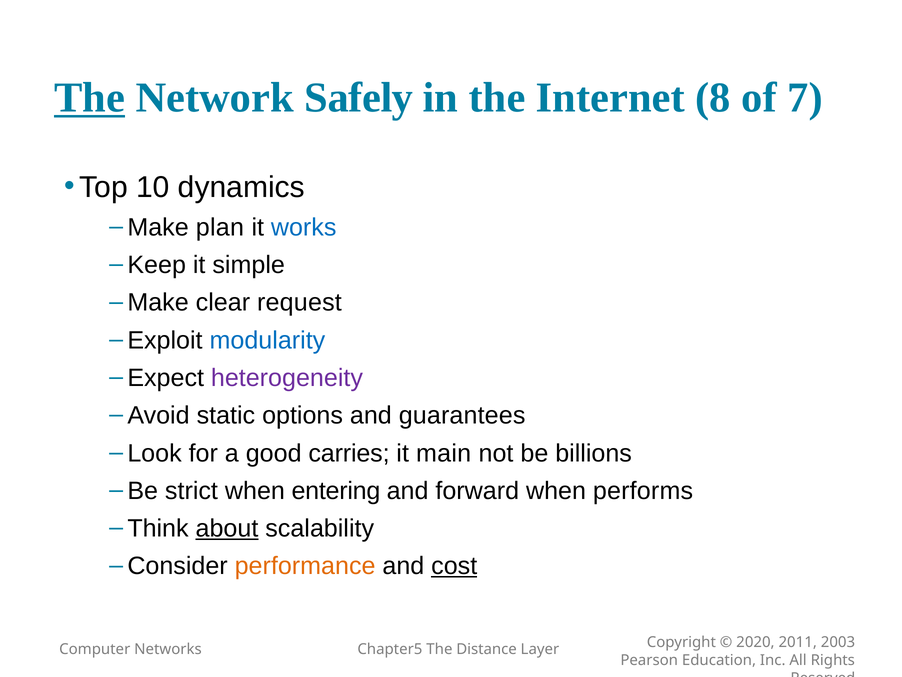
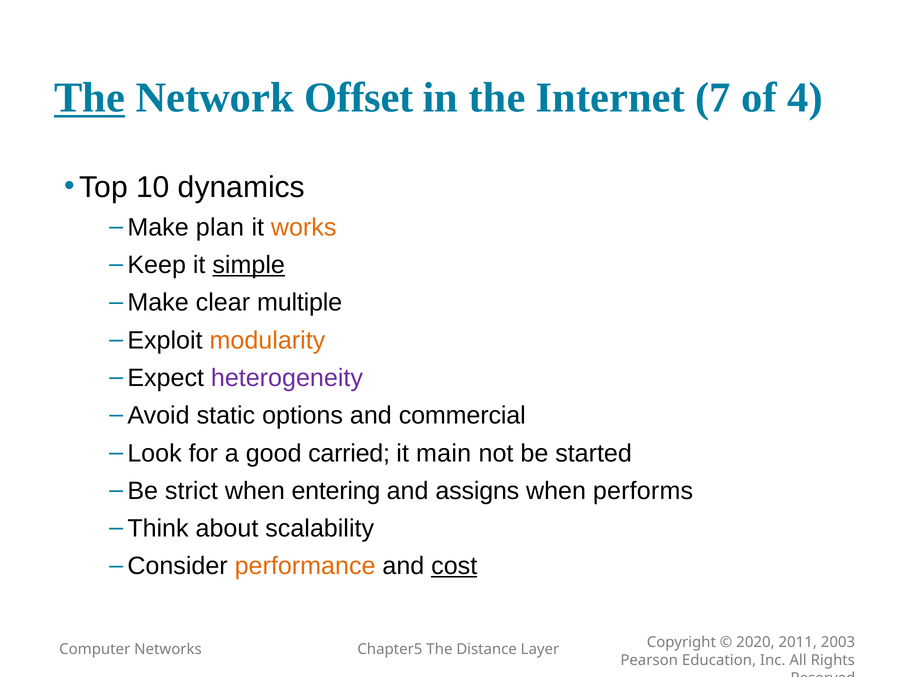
Safely: Safely -> Offset (359, 98)
8: 8 -> 7 (713, 98)
7: 7 -> 4 (805, 98)
works colour: blue -> orange (304, 227)
simple underline: none -> present (249, 265)
request: request -> multiple (300, 302)
modularity colour: blue -> orange (267, 340)
guarantees: guarantees -> commercial (462, 415)
carries: carries -> carried (349, 453)
billions: billions -> started (594, 453)
forward: forward -> assigns (477, 491)
about underline: present -> none (227, 528)
